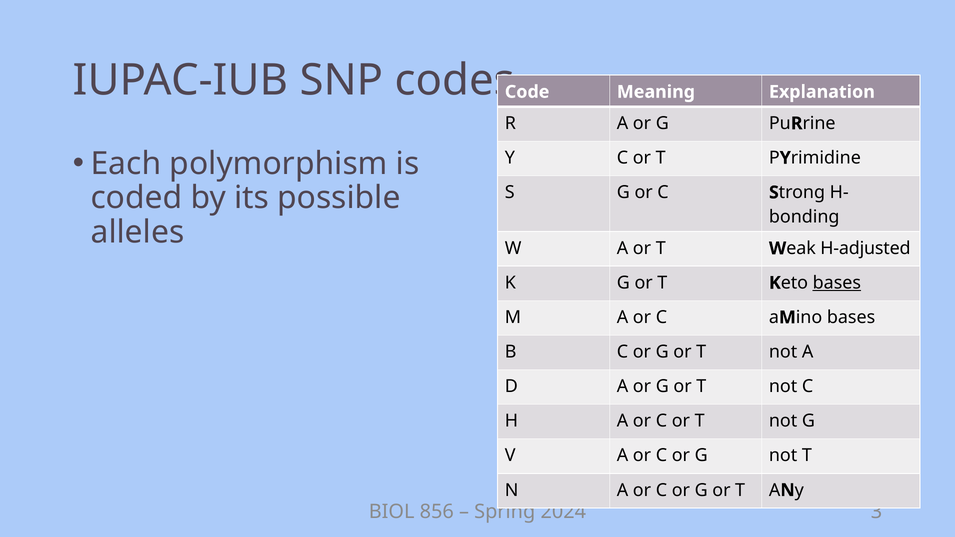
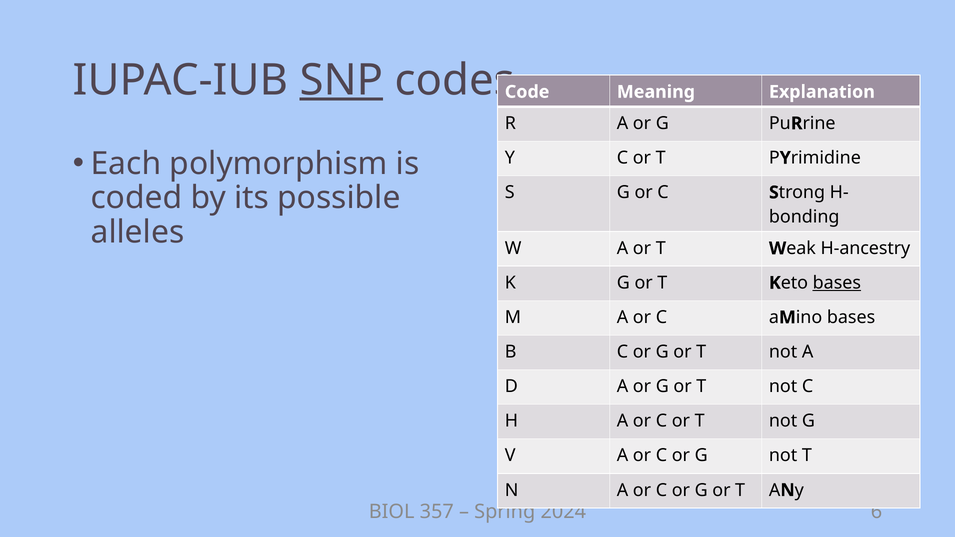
SNP underline: none -> present (341, 80)
H-adjusted: H-adjusted -> H-ancestry (865, 248)
856: 856 -> 357 (437, 512)
3: 3 -> 6 (877, 512)
